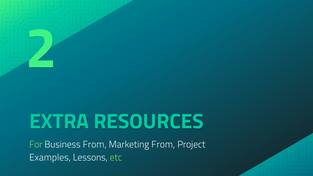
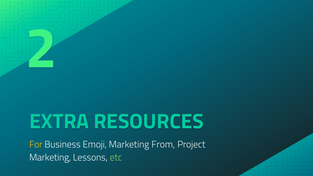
For colour: light green -> yellow (36, 144)
Business From: From -> Emoji (95, 144)
Examples: Examples -> Marketing (50, 158)
